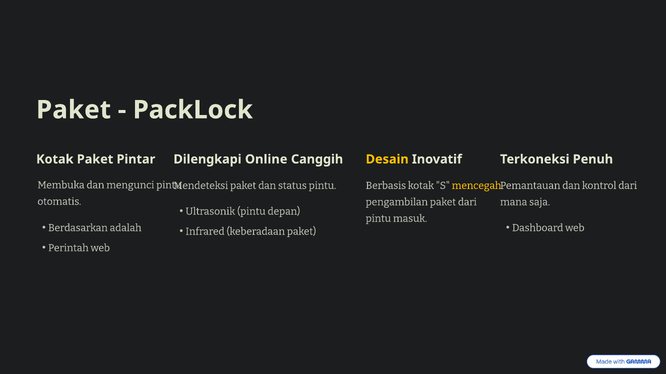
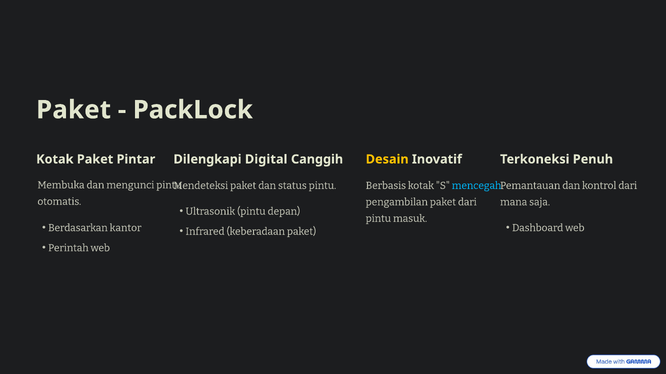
Online: Online -> Digital (266, 160)
mencegah colour: yellow -> light blue (477, 186)
adalah: adalah -> kantor (126, 228)
